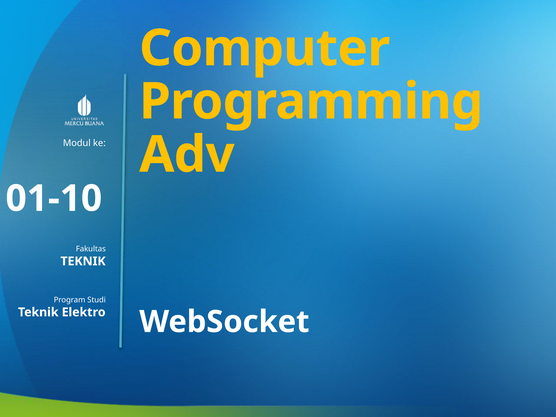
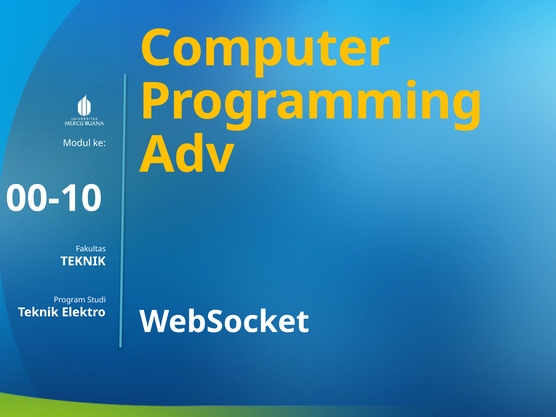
01-10: 01-10 -> 00-10 (54, 199)
